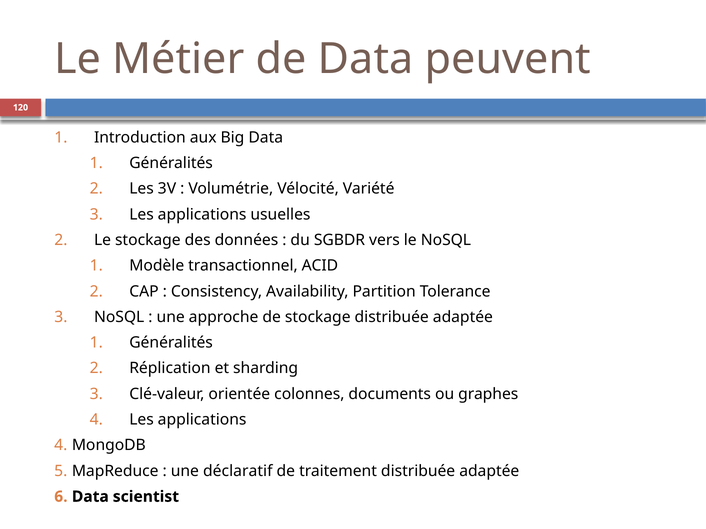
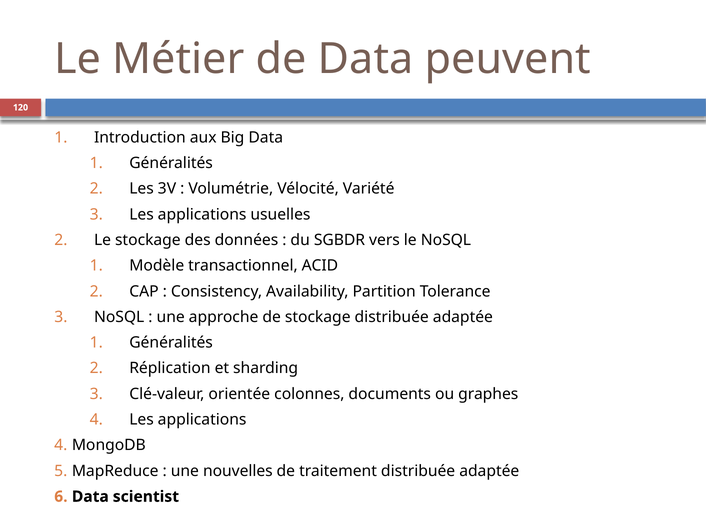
déclaratif: déclaratif -> nouvelles (238, 471)
